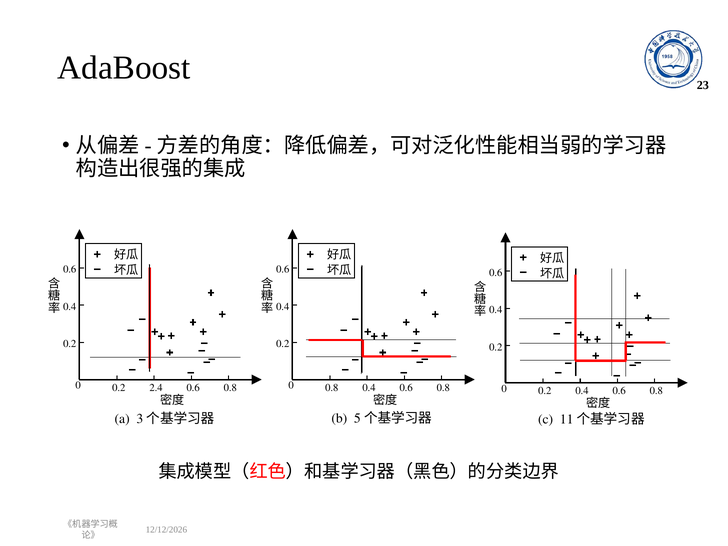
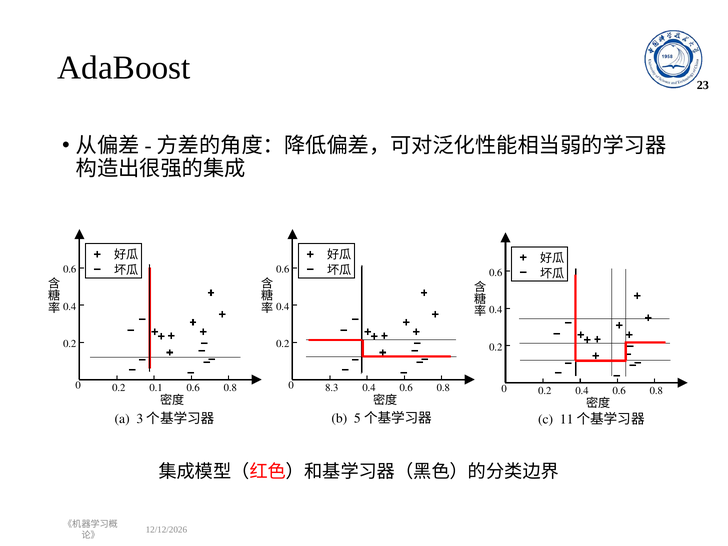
2.4: 2.4 -> 0.1 (156, 388)
0 0.8: 0.8 -> 8.3 (332, 388)
